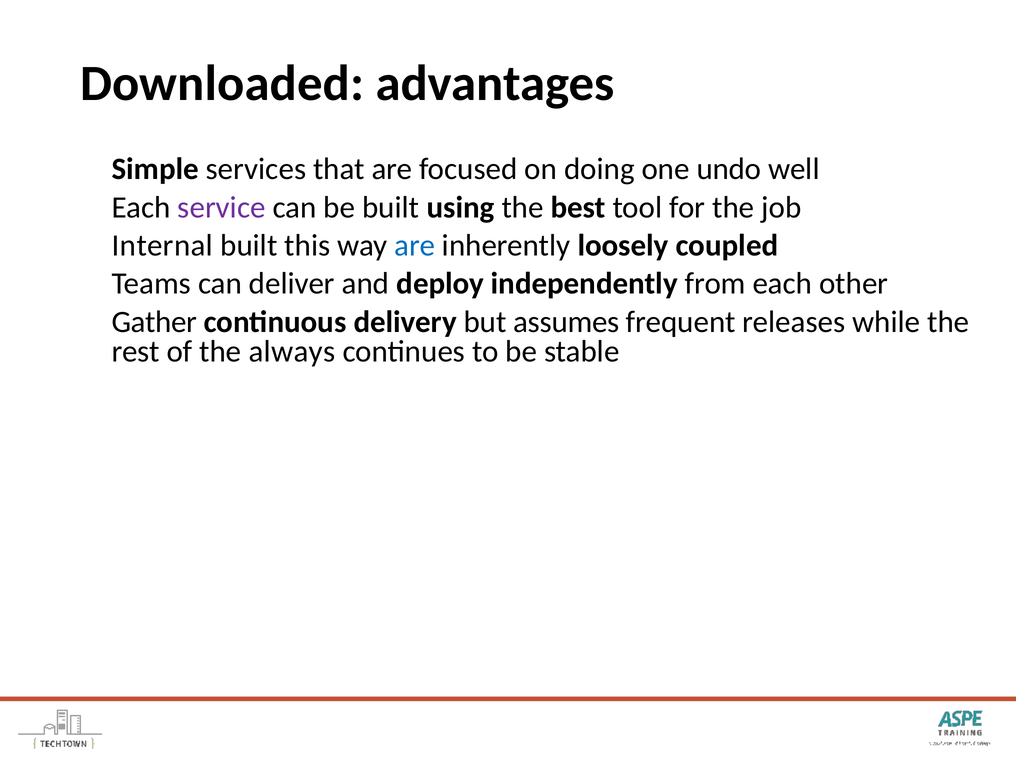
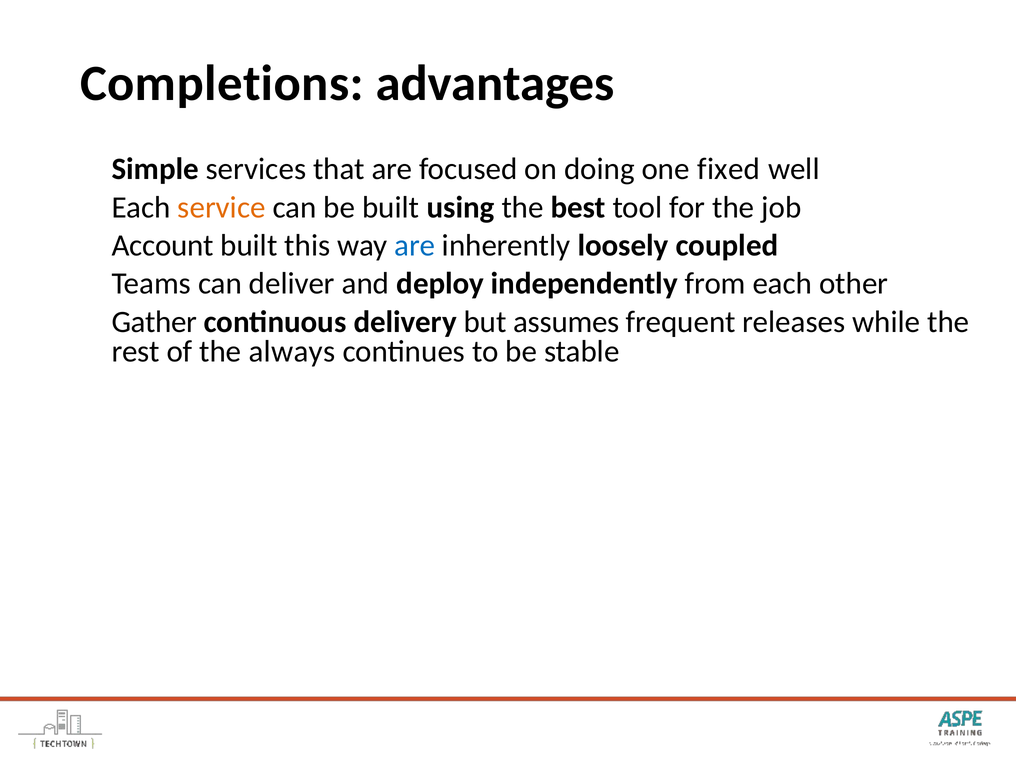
Downloaded: Downloaded -> Completions (222, 83)
undo: undo -> fixed (729, 169)
service colour: purple -> orange (222, 207)
Internal: Internal -> Account (163, 245)
